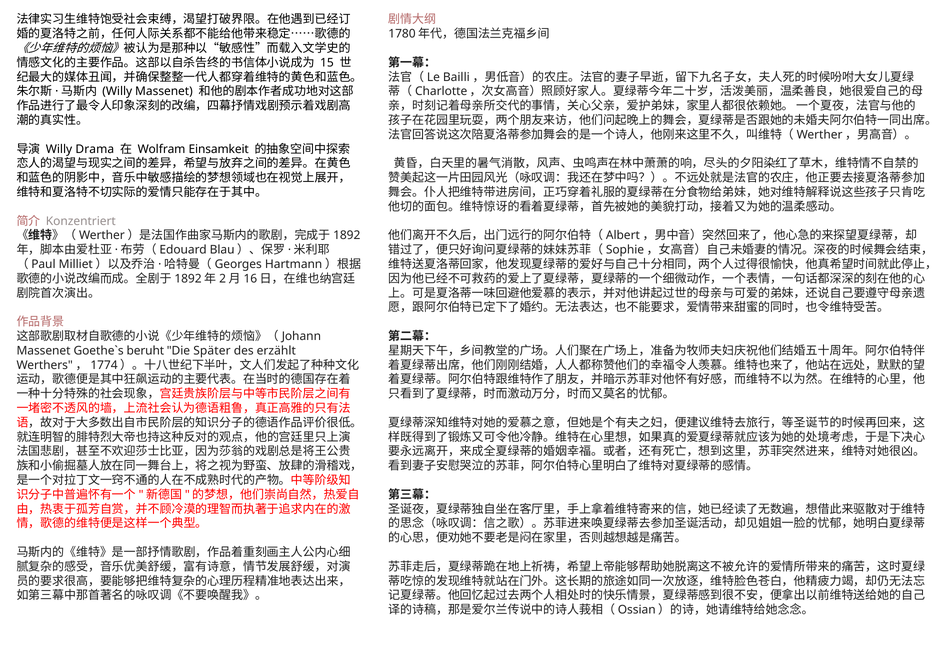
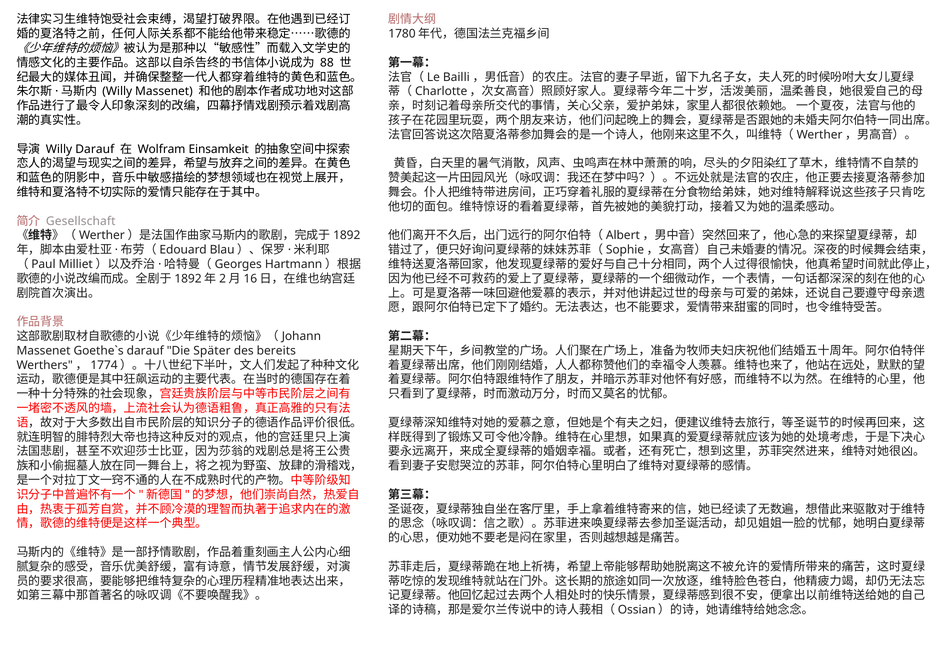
15: 15 -> 88 (327, 63)
Willy Drama: Drama -> Darauf (95, 149)
Konzentriert: Konzentriert -> Gesellschaft (81, 221)
beruht: beruht -> darauf (145, 350)
erzählt: erzählt -> bereits (276, 350)
